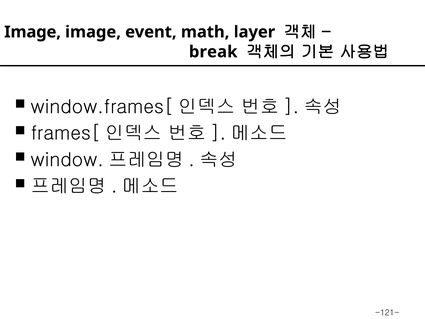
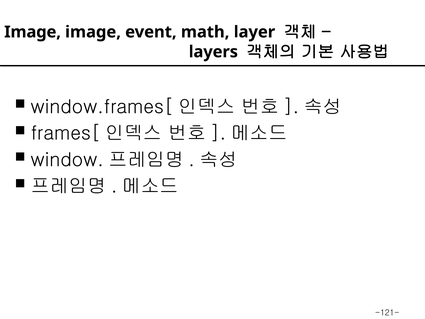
break: break -> layers (213, 52)
